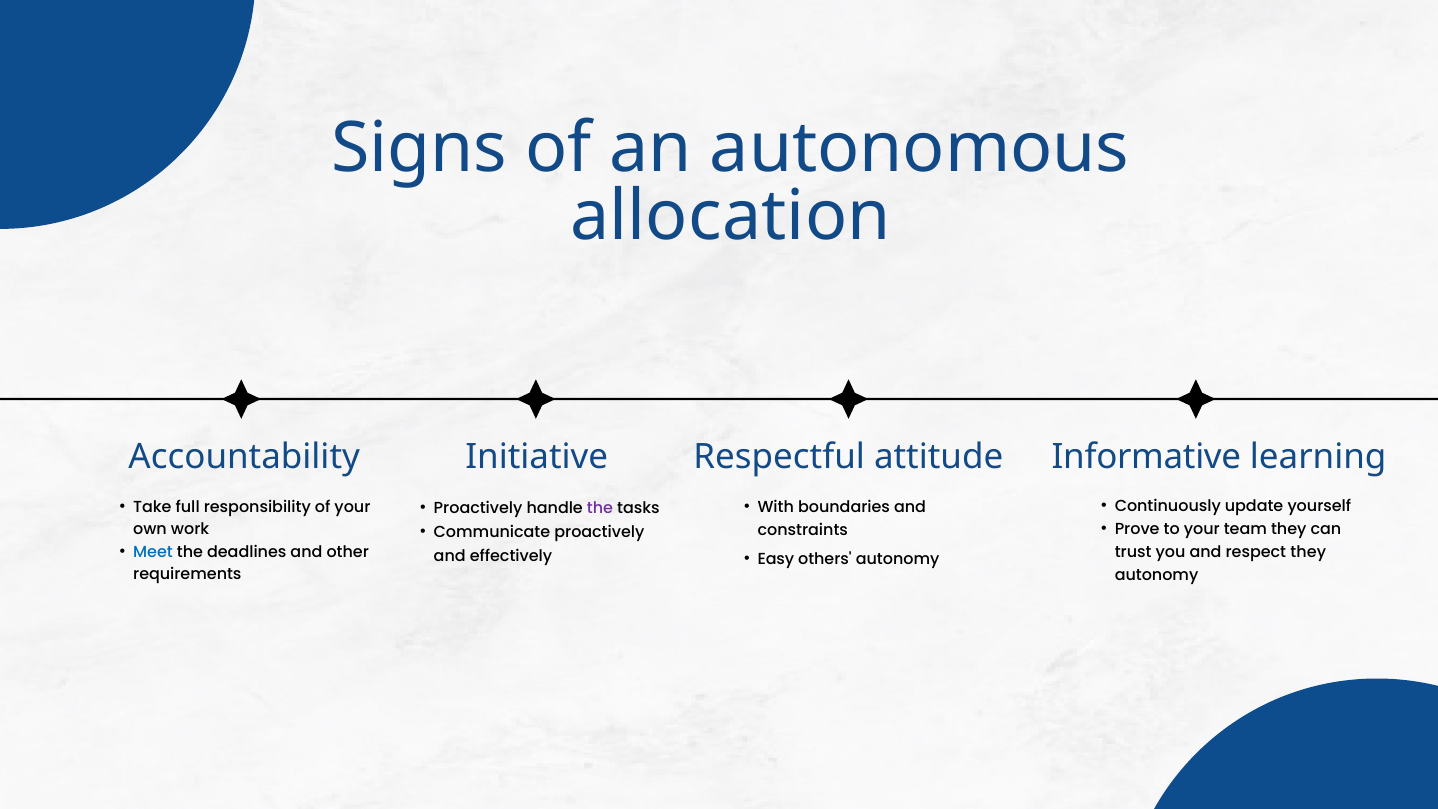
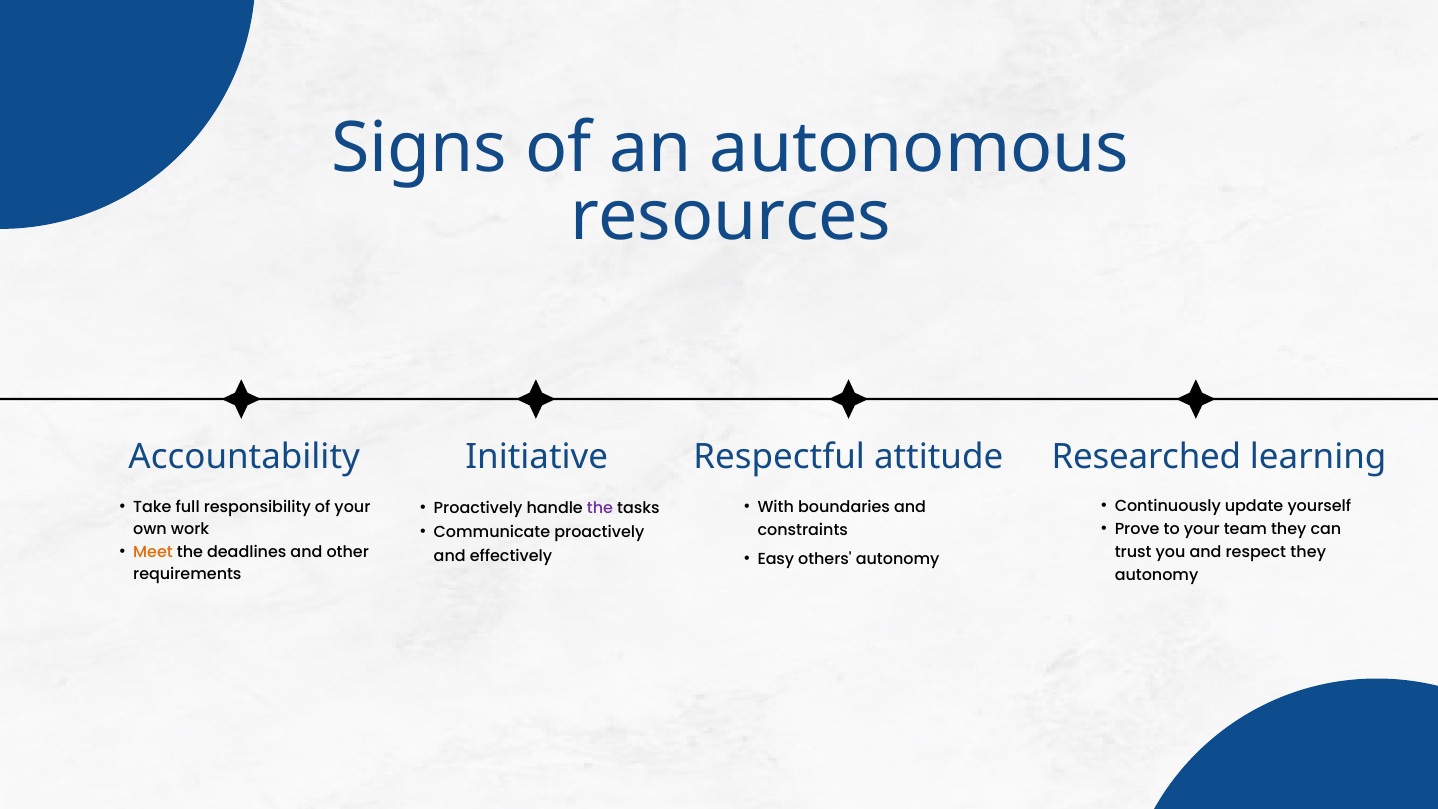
allocation: allocation -> resources (731, 216)
Informative: Informative -> Researched (1146, 457)
Meet colour: blue -> orange (153, 552)
